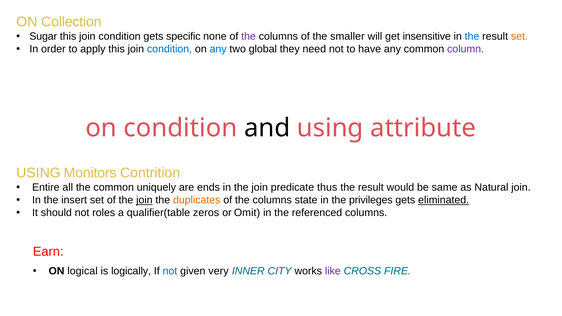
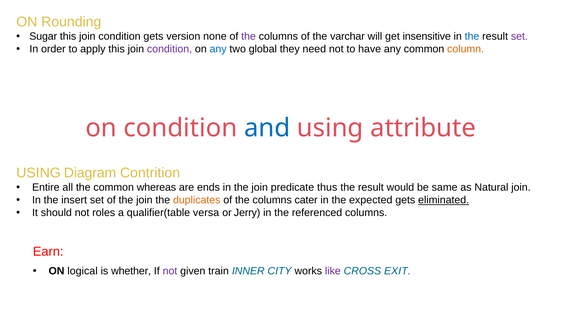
Collection: Collection -> Rounding (71, 22)
specific: specific -> version (183, 37)
smaller: smaller -> varchar (347, 37)
set colour: orange -> purple (519, 37)
condition colour: blue -> purple (170, 49)
column colour: purple -> orange (466, 49)
and colour: black -> blue (267, 128)
Monitors: Monitors -> Diagram (90, 173)
uniquely: uniquely -> whereas (156, 188)
join underline: present -> none (144, 200)
state: state -> cater (306, 200)
privileges: privileges -> expected (371, 200)
zeros: zeros -> versa (206, 213)
Omit: Omit -> Jerry (247, 213)
logically: logically -> whether (131, 271)
not colour: blue -> purple (170, 271)
very: very -> train (219, 271)
FIRE: FIRE -> EXIT (397, 271)
